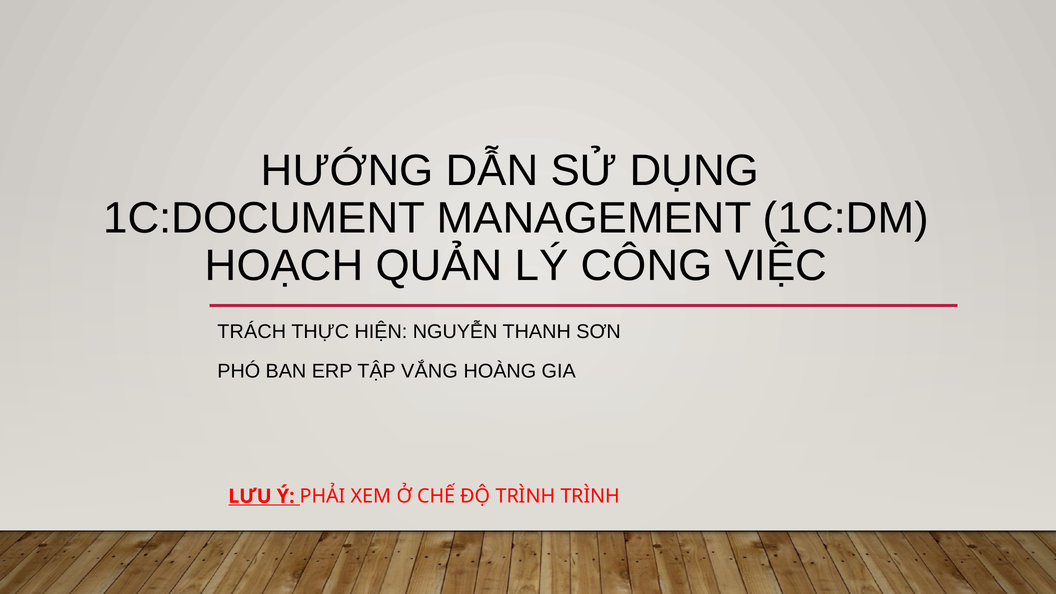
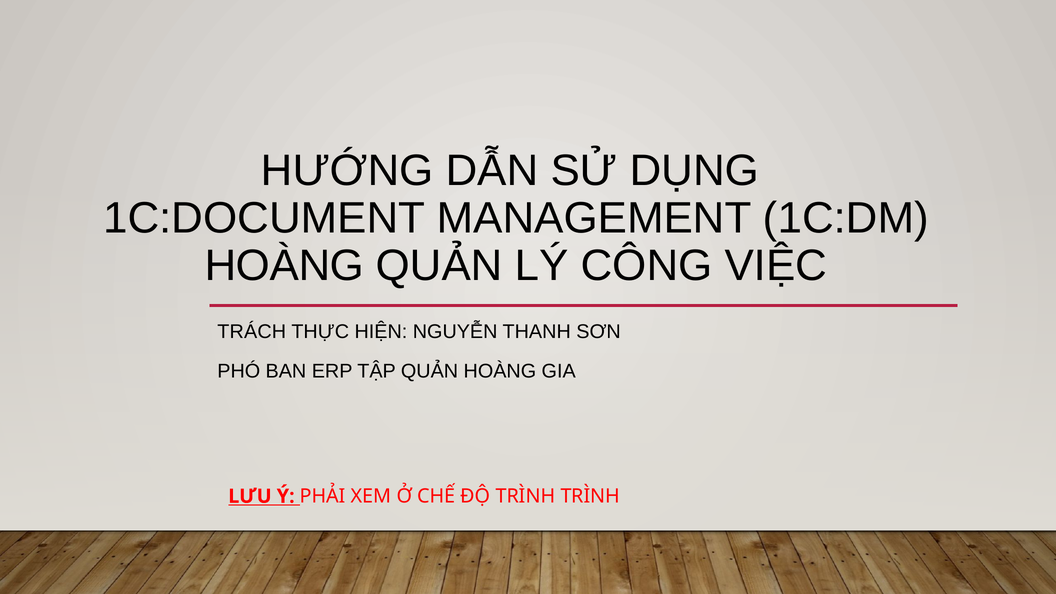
HOẠCH: HOẠCH -> HOÀNG (284, 266)
TẬP VẮNG: VẮNG -> QUẢN (430, 371)
